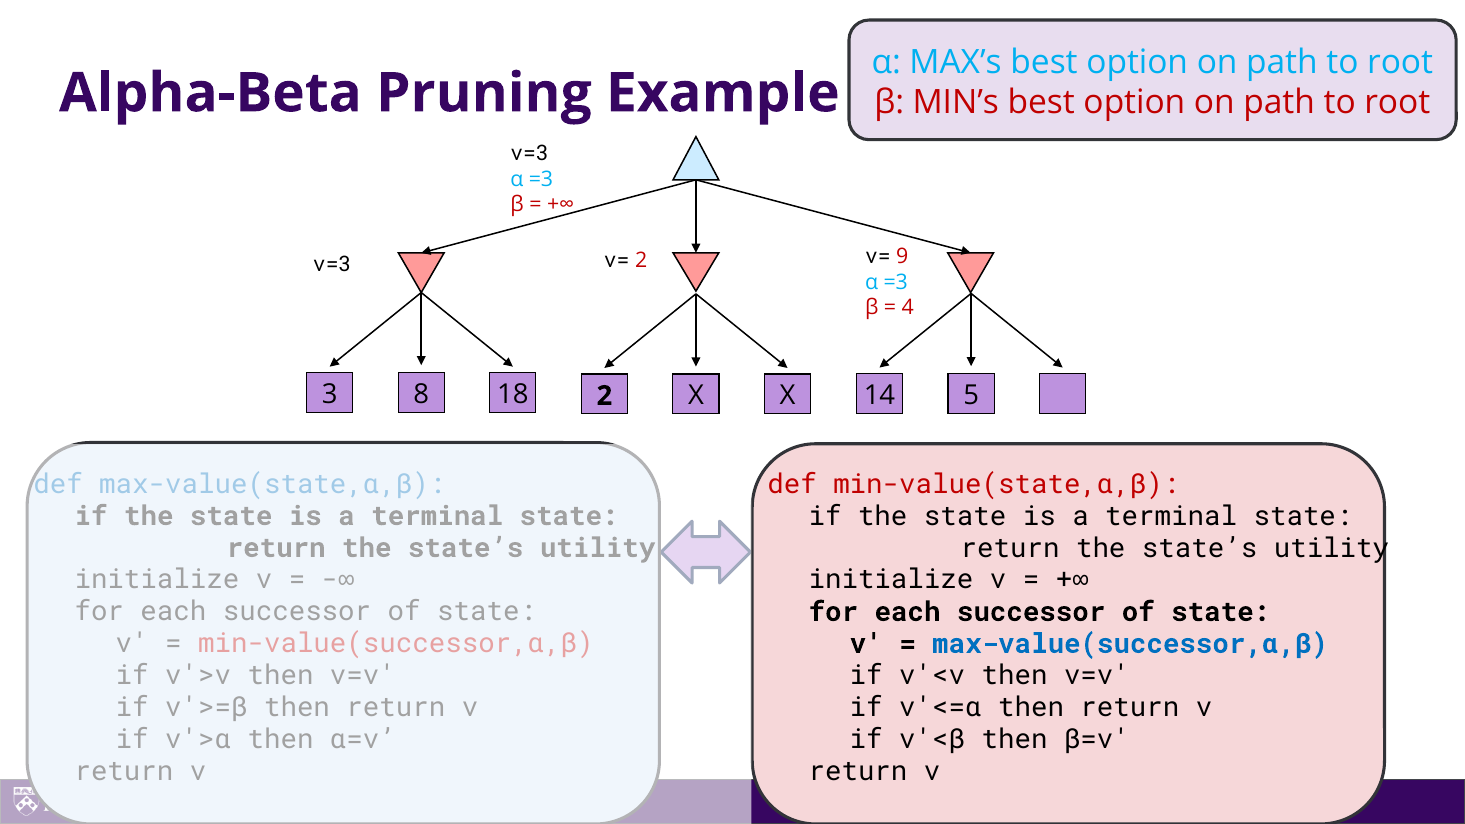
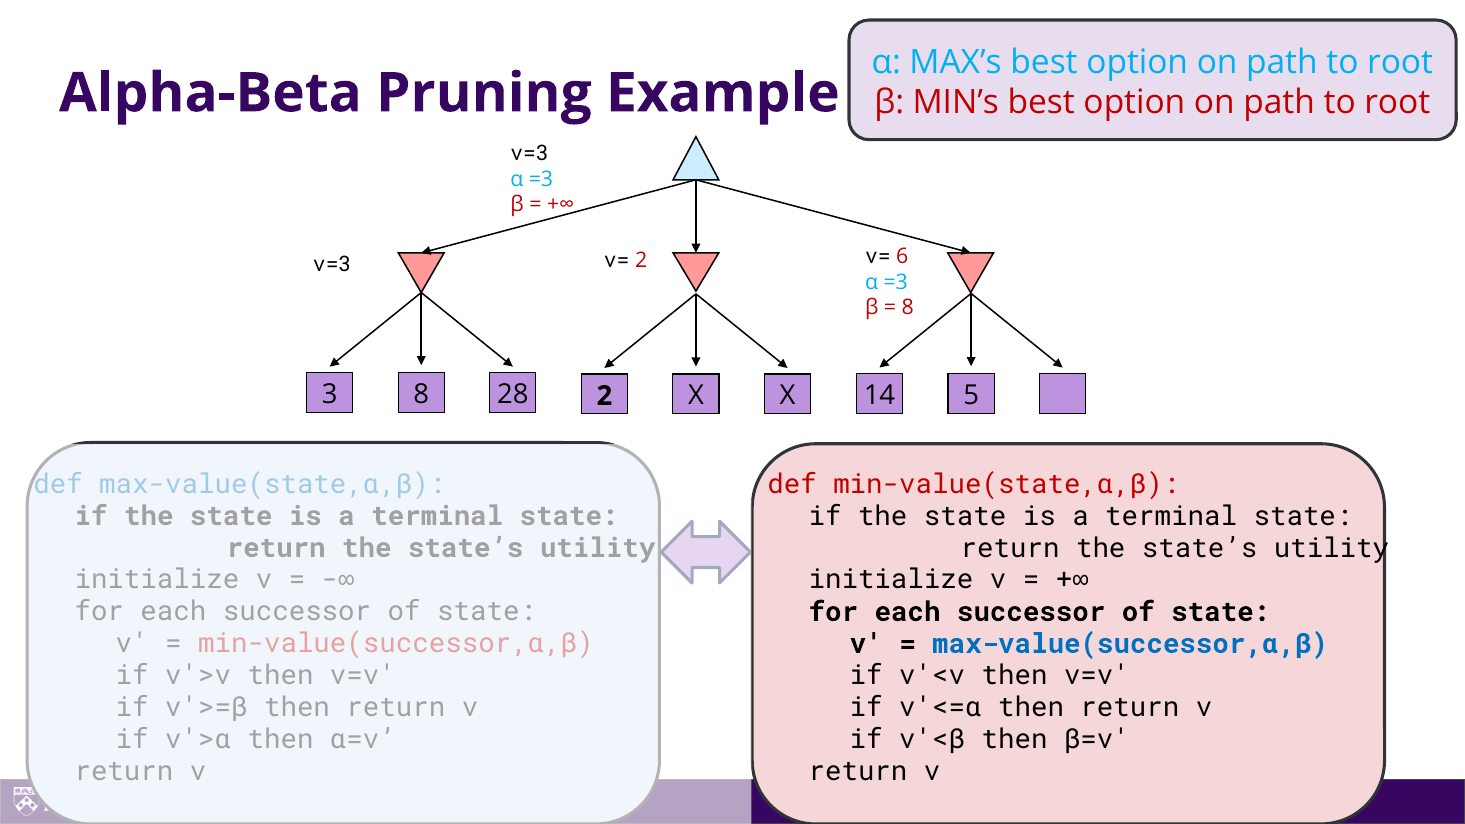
9: 9 -> 6 (902, 256)
4: 4 -> 8 (908, 308)
18: 18 -> 28 (513, 394)
